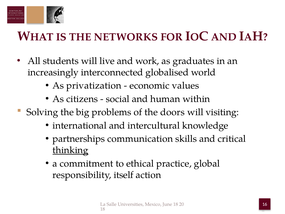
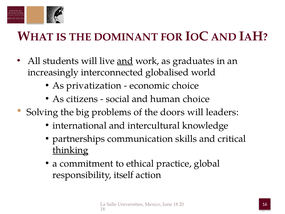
NETWORKS: NETWORKS -> DOMINANT (126, 37)
and underline: none -> present (125, 61)
economic values: values -> choice (185, 85)
human within: within -> choice (196, 99)
visiting: visiting -> leaders (222, 112)
